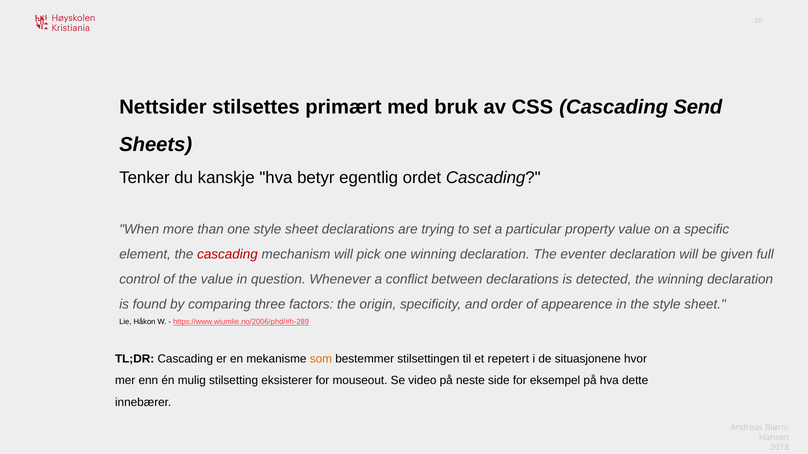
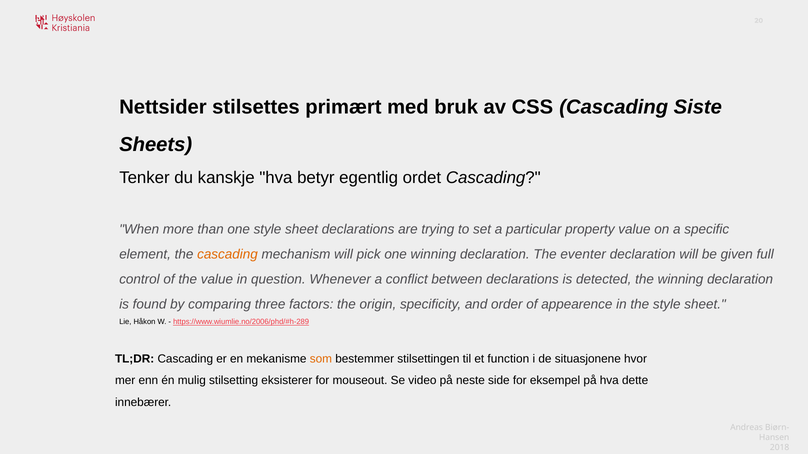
Send: Send -> Siste (698, 107)
cascading colour: red -> orange (227, 255)
repetert: repetert -> function (508, 359)
